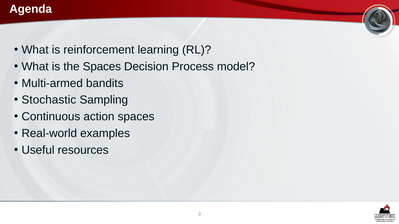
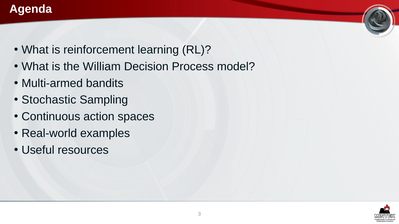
the Spaces: Spaces -> William (102, 67)
